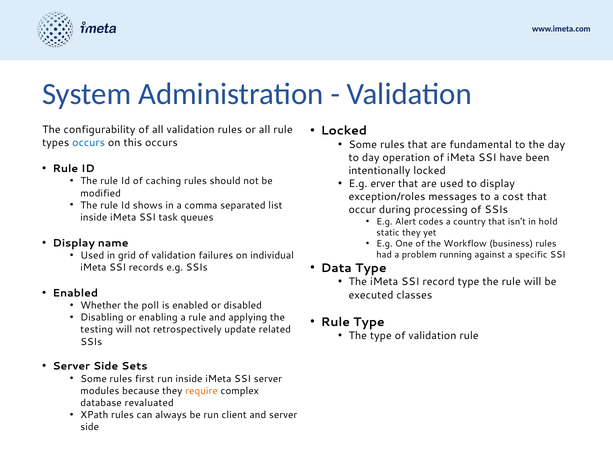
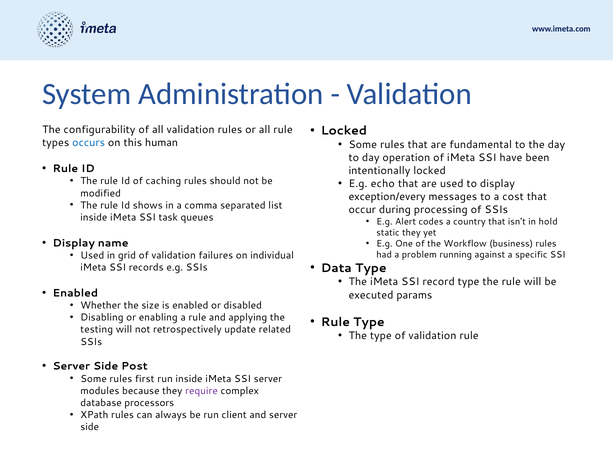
this occurs: occurs -> human (162, 143)
erver: erver -> echo (383, 183)
exception/roles: exception/roles -> exception/every (387, 196)
classes: classes -> params (414, 295)
poll: poll -> size (150, 305)
Sets: Sets -> Post (134, 366)
require colour: orange -> purple (202, 391)
revaluated: revaluated -> processors (149, 403)
